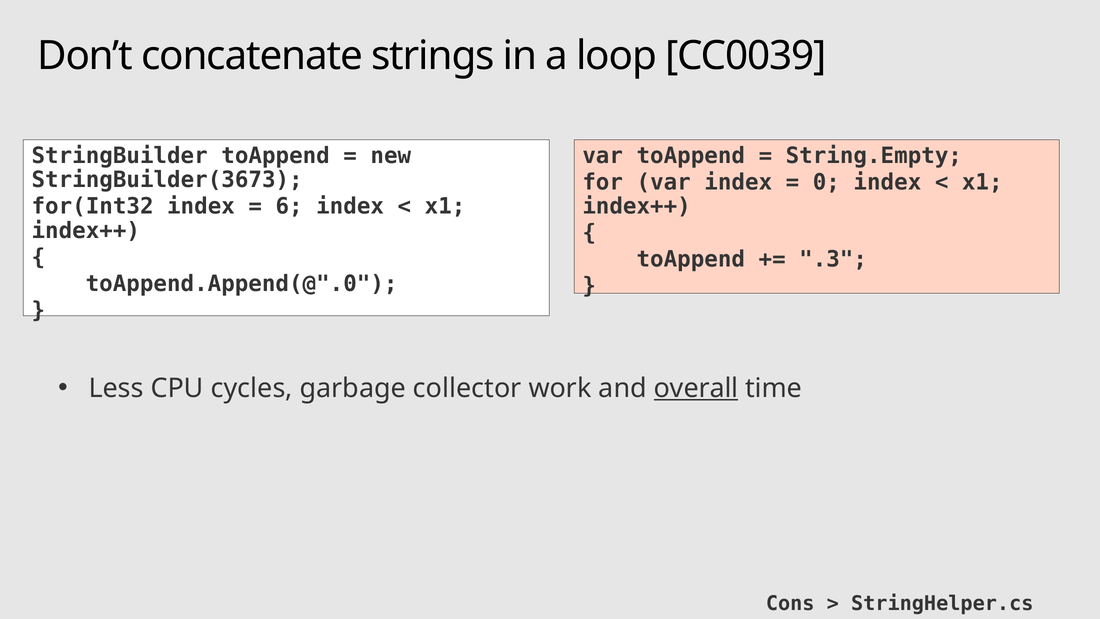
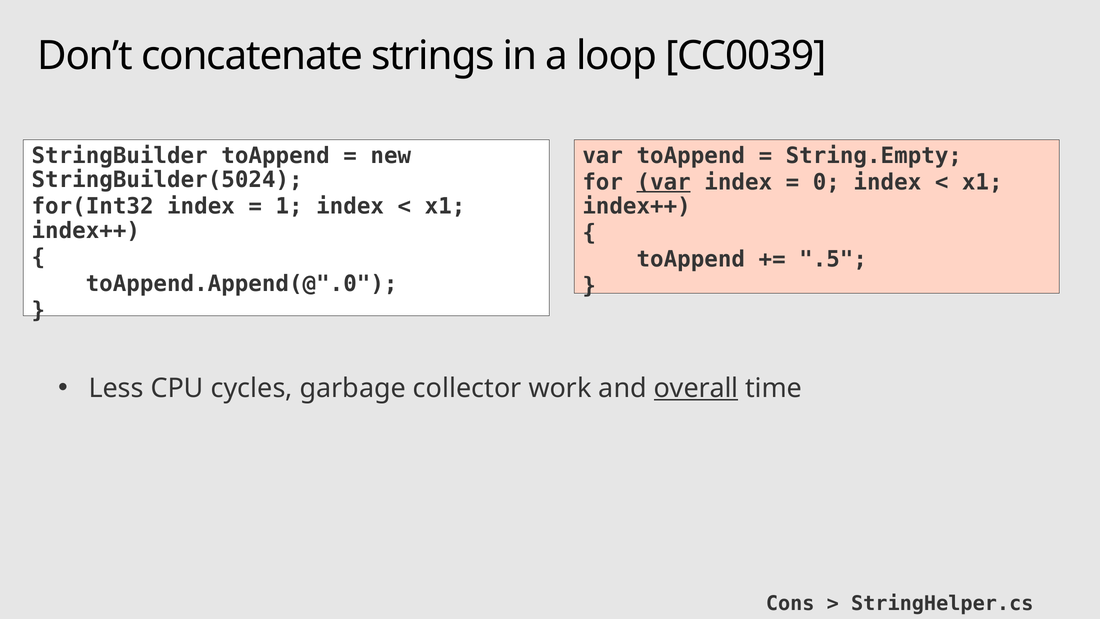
StringBuilder(3673: StringBuilder(3673 -> StringBuilder(5024 (167, 180)
var underline: none -> present (664, 182)
6: 6 -> 1 (289, 206)
.3: .3 -> .5 (833, 259)
